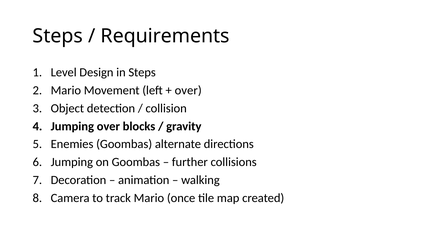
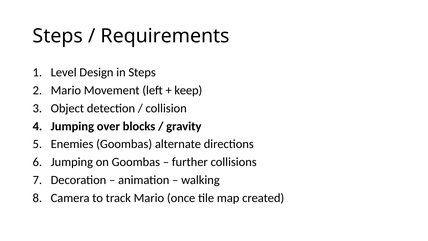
over: over -> keep (188, 90)
